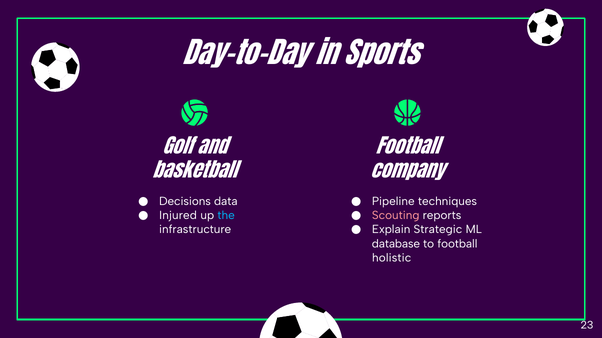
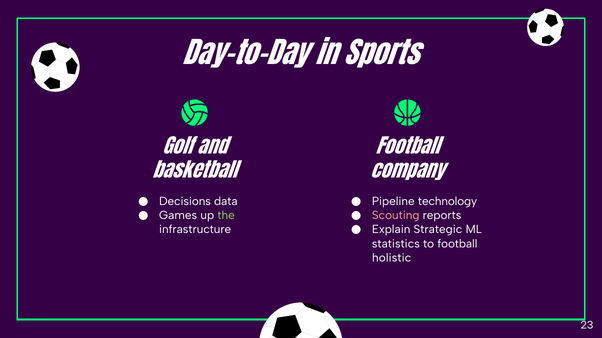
techniques: techniques -> technology (448, 202)
Injured: Injured -> Games (178, 216)
the colour: light blue -> light green (226, 216)
database: database -> statistics (396, 244)
